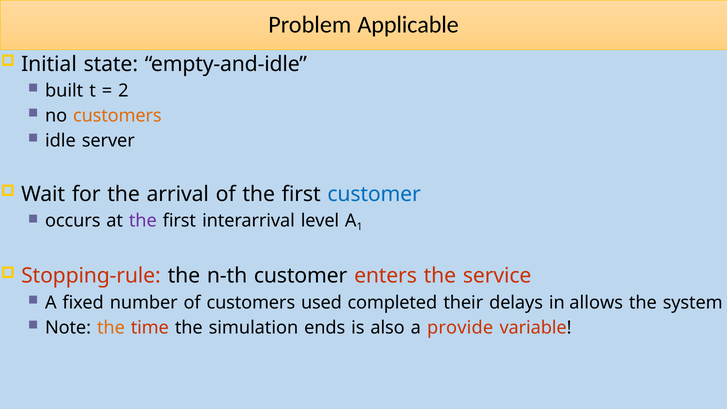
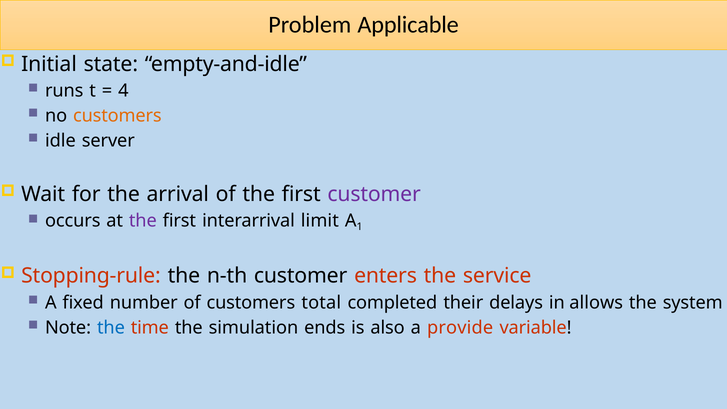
built: built -> runs (64, 91)
2: 2 -> 4 (123, 91)
customer colour: blue -> purple (374, 194)
level: level -> limit (320, 221)
used: used -> total (321, 303)
the colour: orange -> blue (111, 328)
